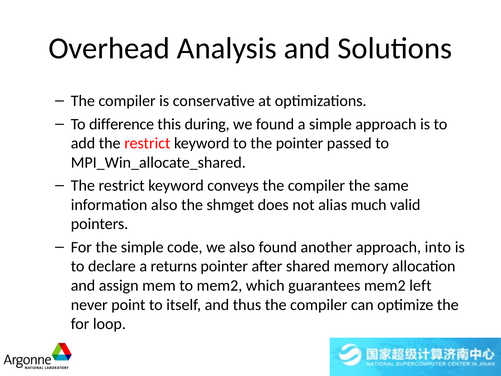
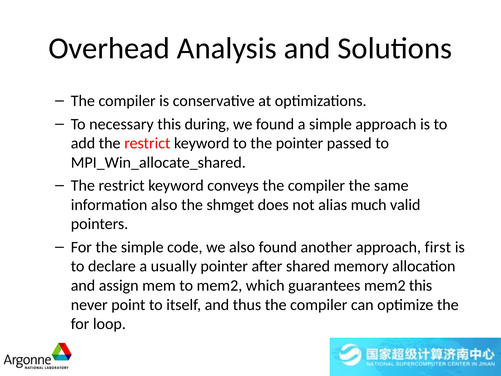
difference: difference -> necessary (121, 124)
into: into -> first (438, 247)
returns: returns -> usually (174, 266)
mem2 left: left -> this (421, 285)
